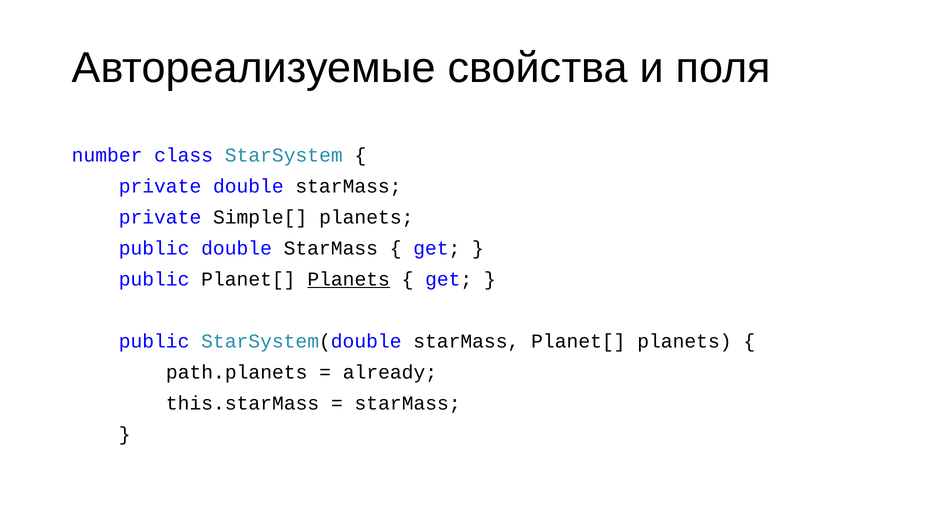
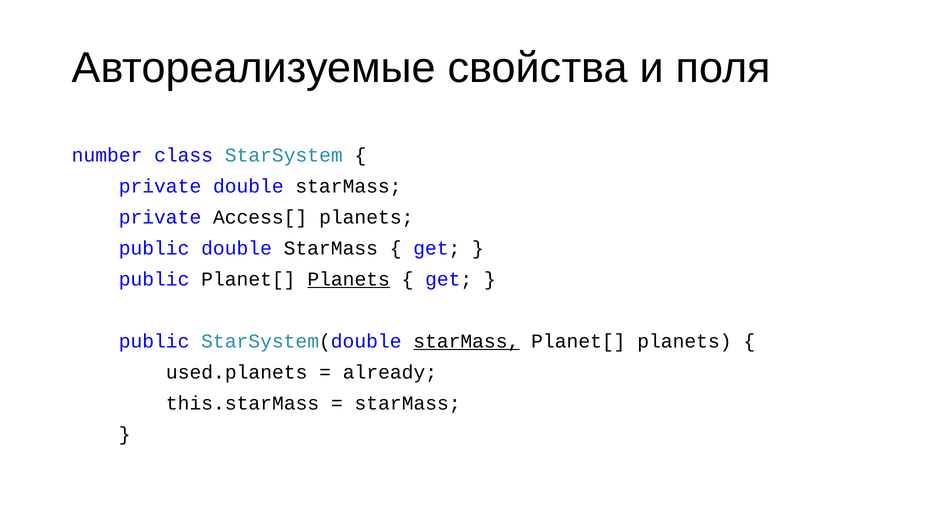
Simple[: Simple[ -> Access[ (260, 217)
starMass underline: none -> present (466, 341)
path.planets: path.planets -> used.planets (237, 372)
